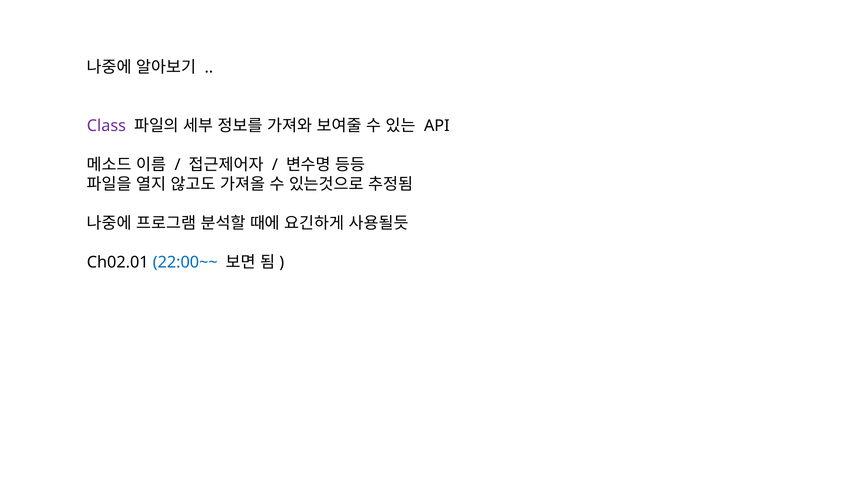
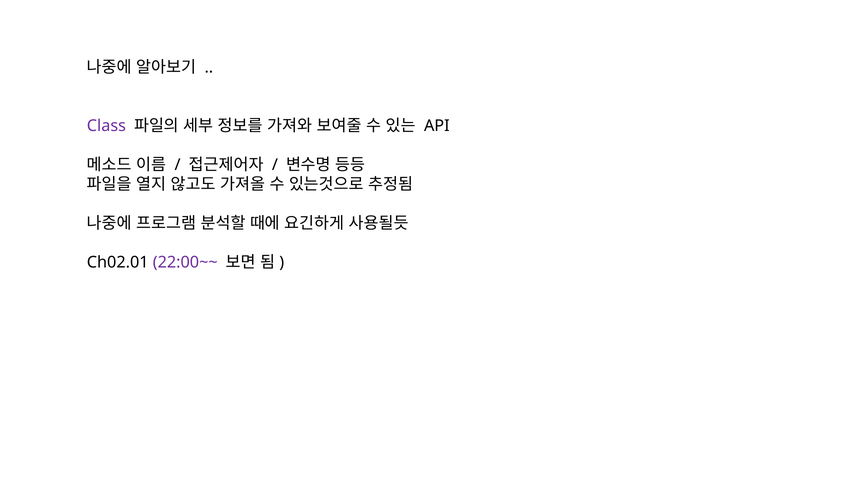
22:00~~ colour: blue -> purple (185, 262)
